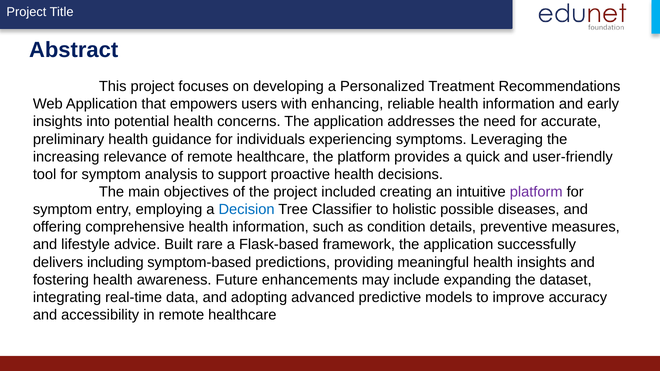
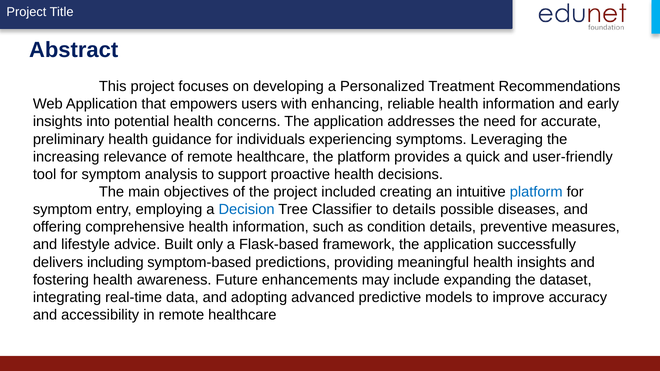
platform colour: purple -> blue (536, 192)
to holistic: holistic -> details (414, 210)
rare: rare -> only (210, 245)
